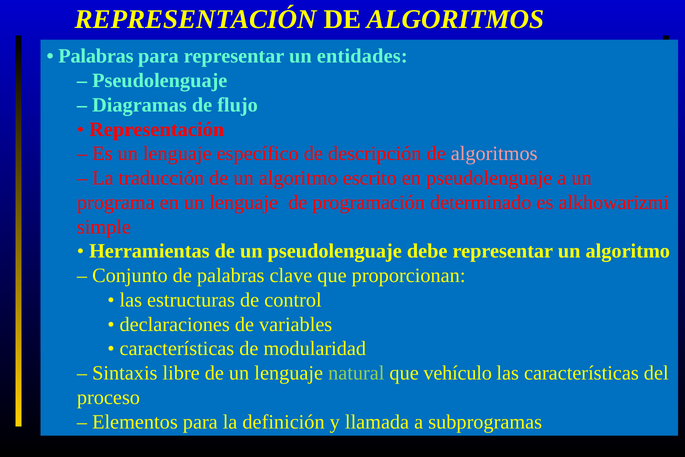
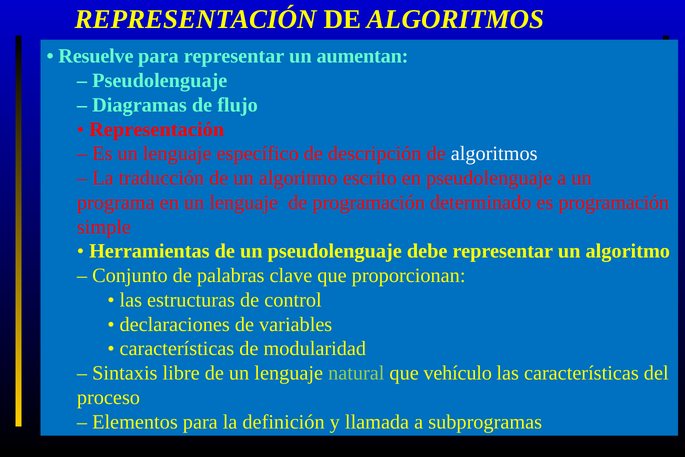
Palabras: Palabras -> Resuelve (96, 56)
entidades: entidades -> aumentan (362, 56)
algoritmos colour: pink -> white (494, 154)
es alkhowarizmi: alkhowarizmi -> programación (614, 202)
